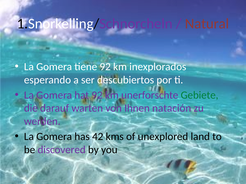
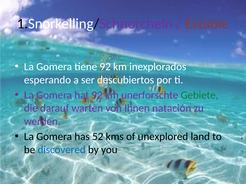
Natural: Natural -> Estable (207, 24)
42: 42 -> 52 (98, 137)
discovered colour: purple -> blue (62, 150)
